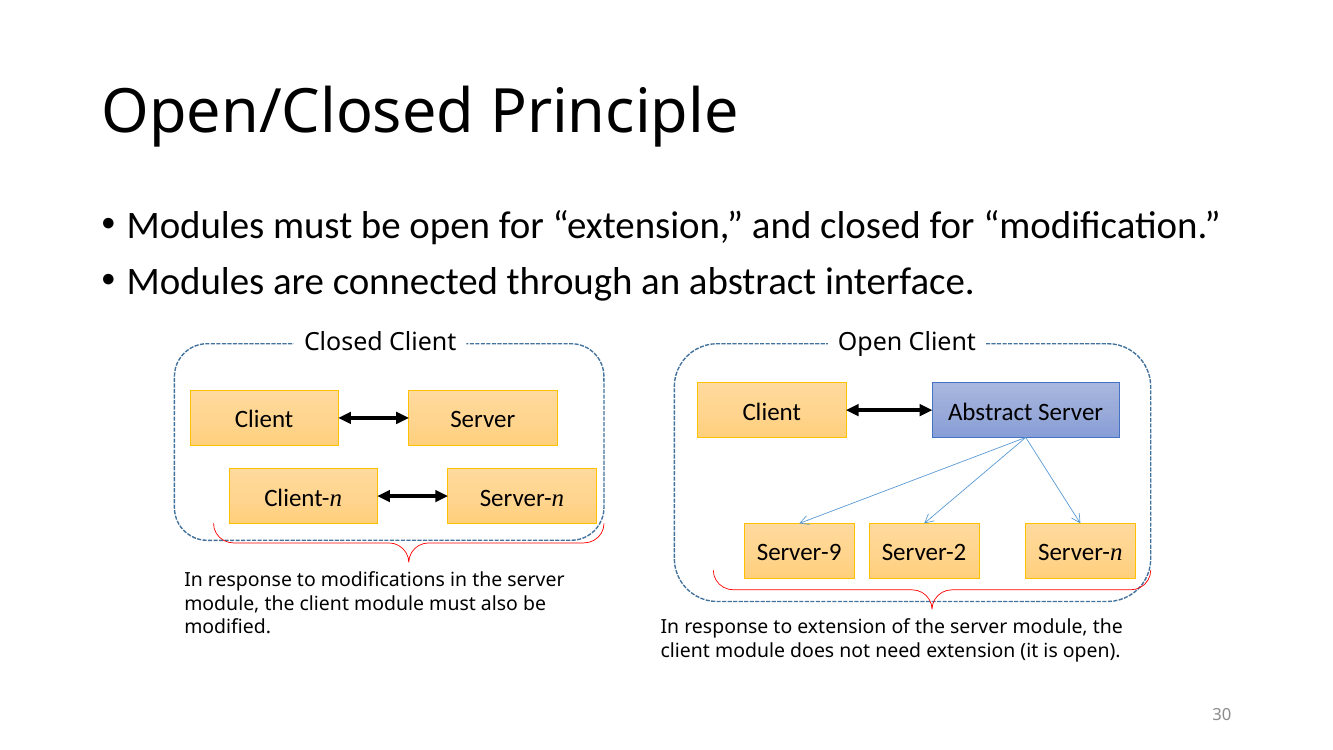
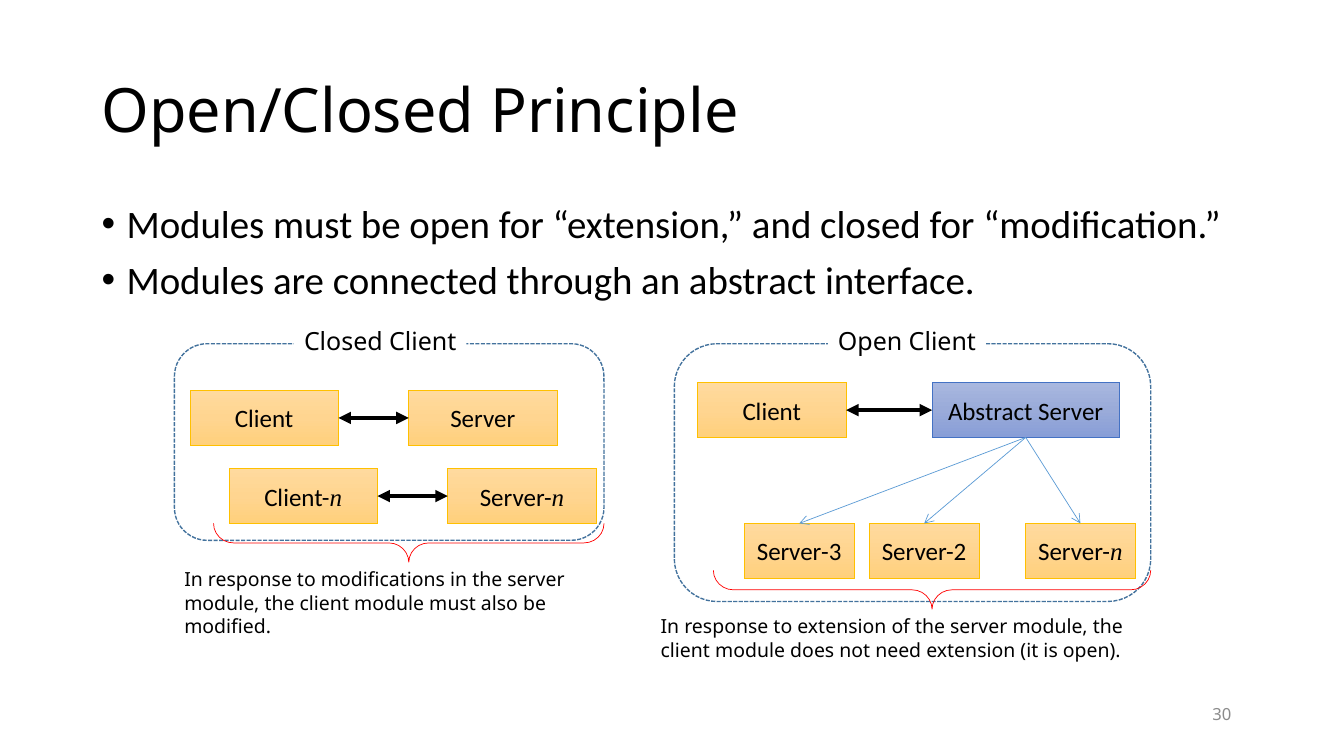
Server-9: Server-9 -> Server-3 (799, 552)
